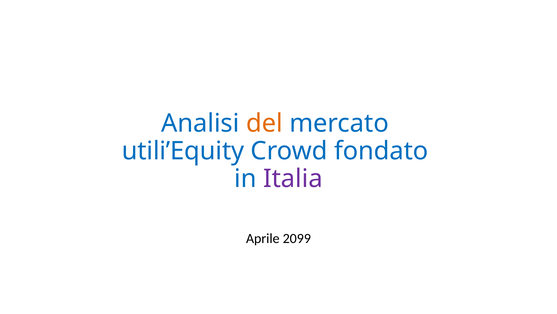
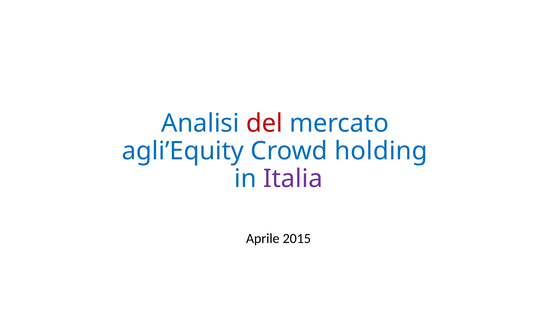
del colour: orange -> red (264, 123)
utili’Equity: utili’Equity -> agli’Equity (183, 151)
fondato: fondato -> holding (381, 151)
2099: 2099 -> 2015 (297, 238)
